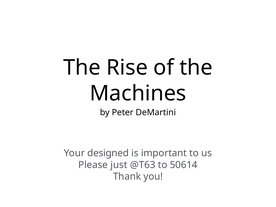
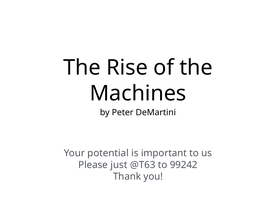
designed: designed -> potential (108, 153)
50614: 50614 -> 99242 (184, 165)
